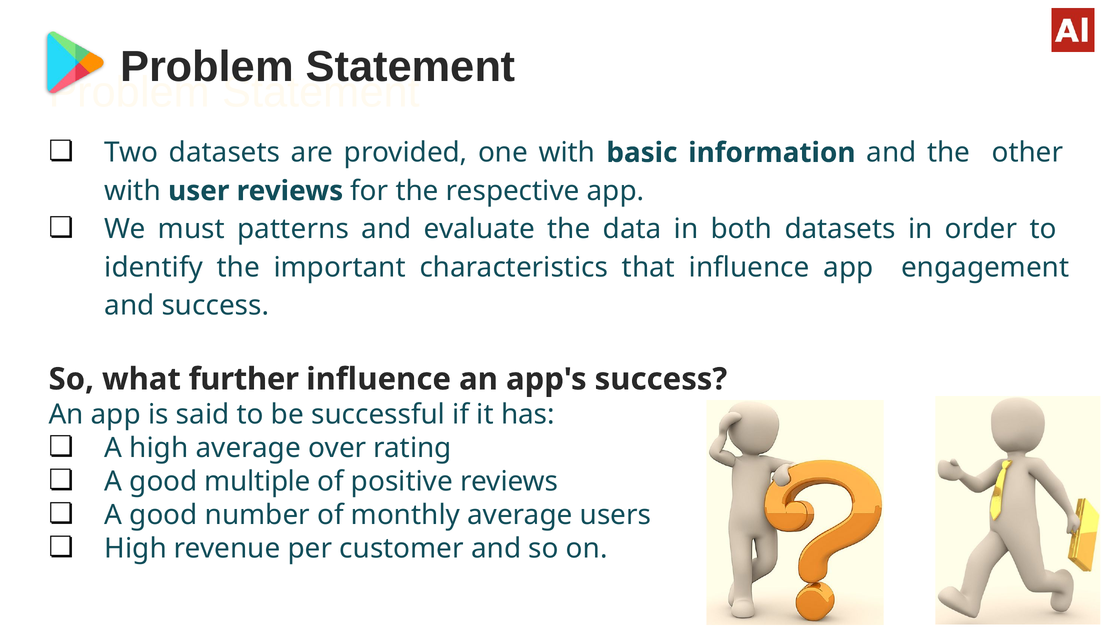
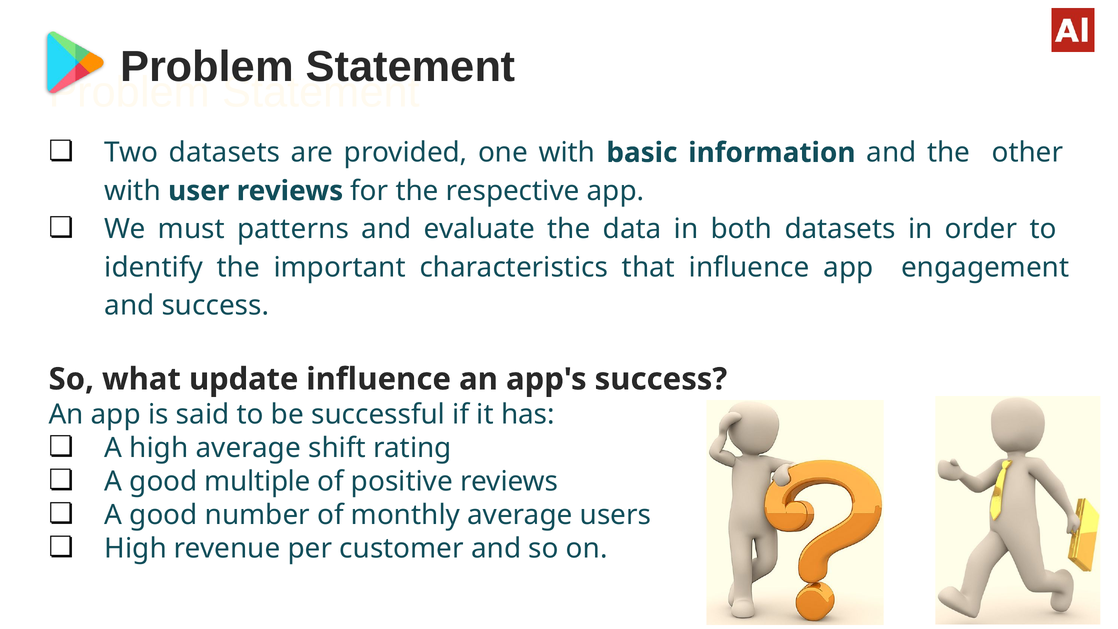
further: further -> update (244, 379)
over: over -> shift (337, 448)
